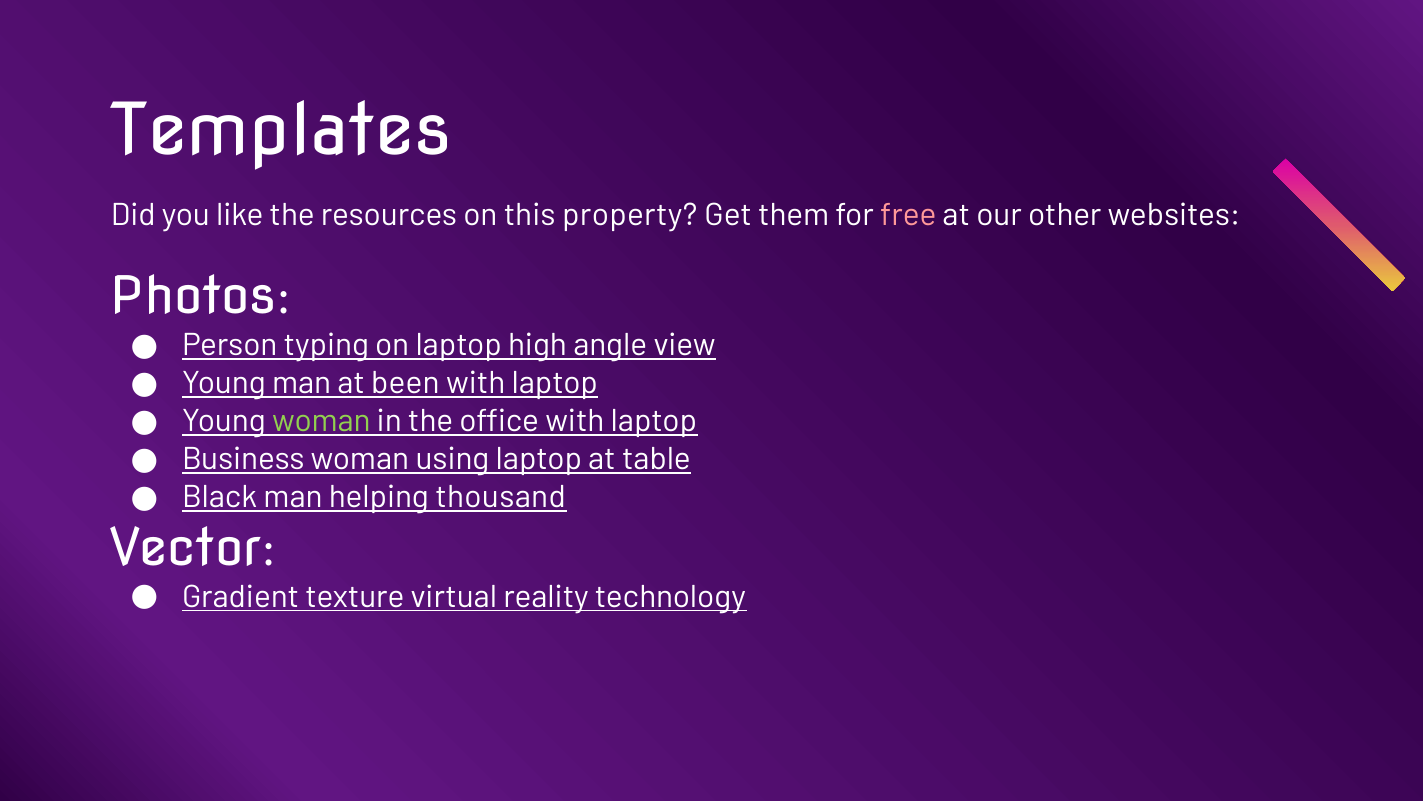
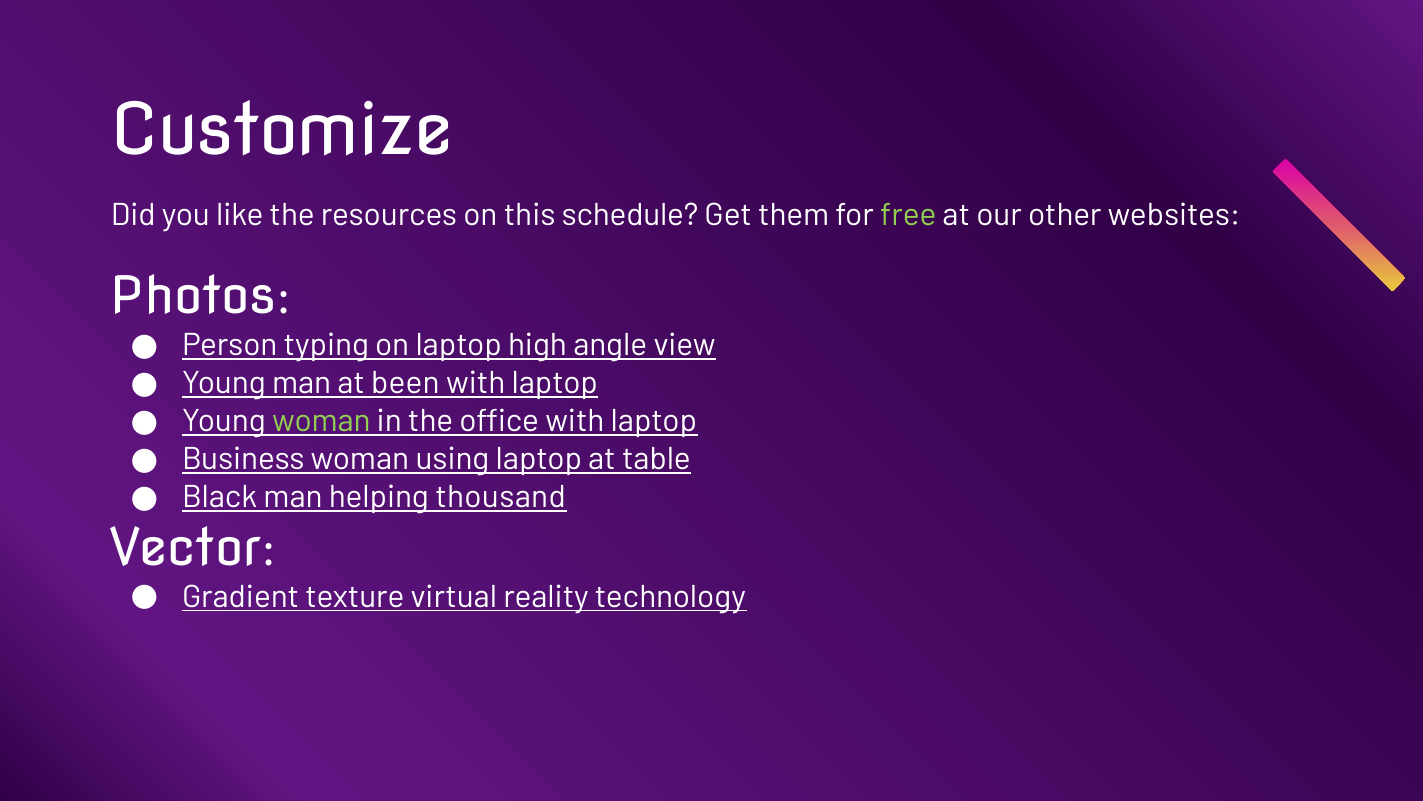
Templates: Templates -> Customize (282, 131)
property: property -> schedule (630, 215)
free colour: pink -> light green (908, 215)
